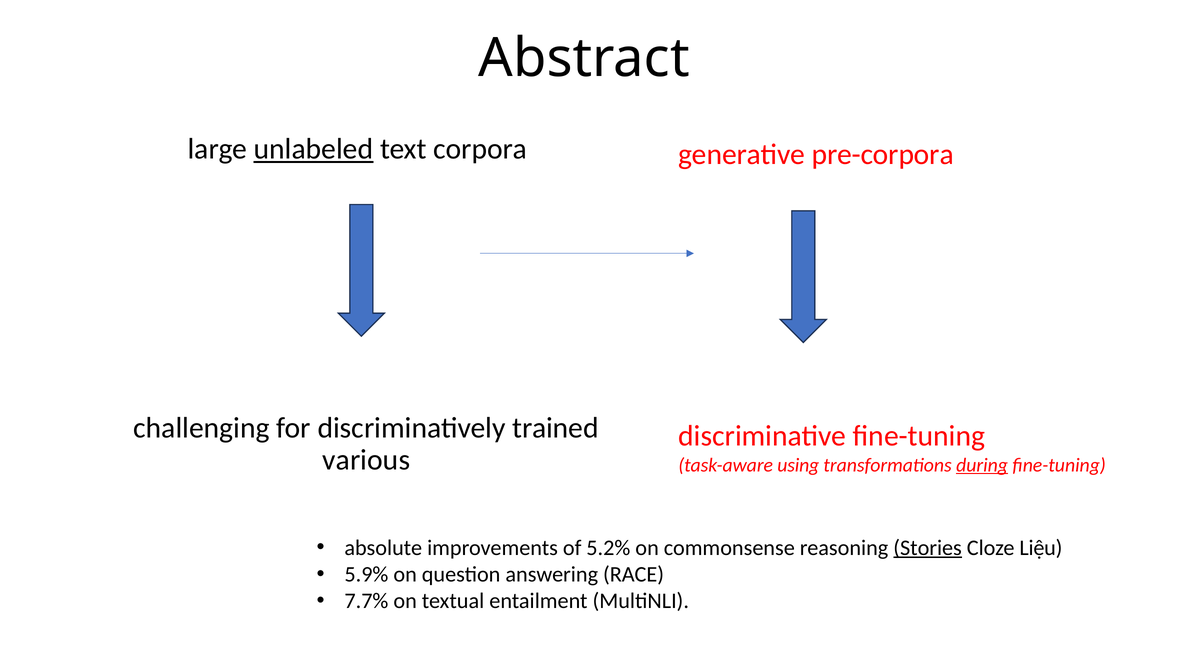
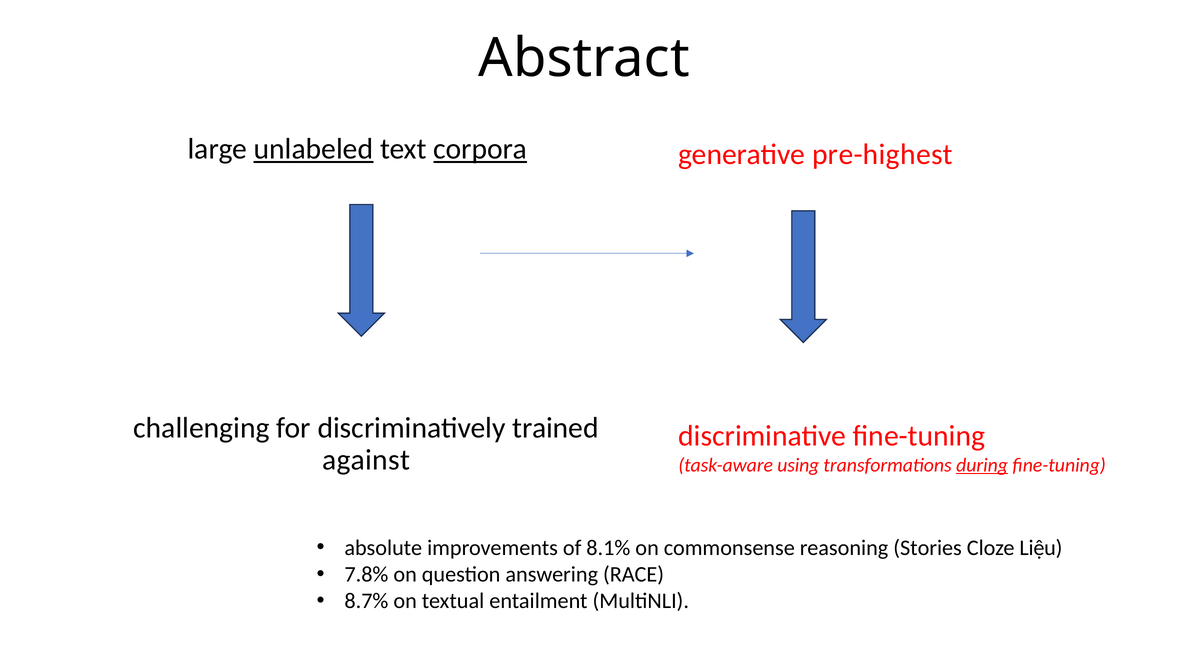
corpora underline: none -> present (480, 149)
pre-corpora: pre-corpora -> pre-highest (882, 154)
various: various -> against (366, 460)
5.2%: 5.2% -> 8.1% (608, 548)
Stories underline: present -> none (928, 548)
5.9%: 5.9% -> 7.8% (366, 575)
7.7%: 7.7% -> 8.7% (366, 601)
